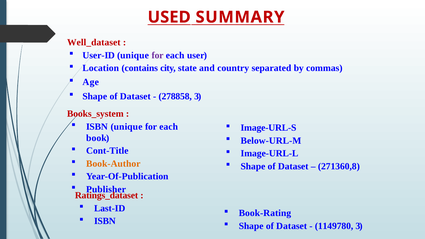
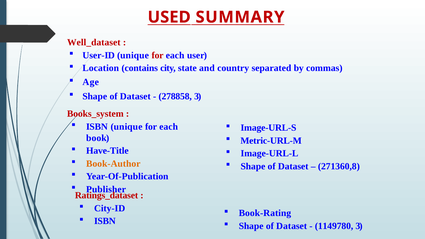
for colour: purple -> red (158, 55)
Below-URL-M: Below-URL-M -> Metric-URL-M (271, 141)
Cont-Title: Cont-Title -> Have-Title (107, 151)
Last-ID: Last-ID -> City-ID (110, 208)
